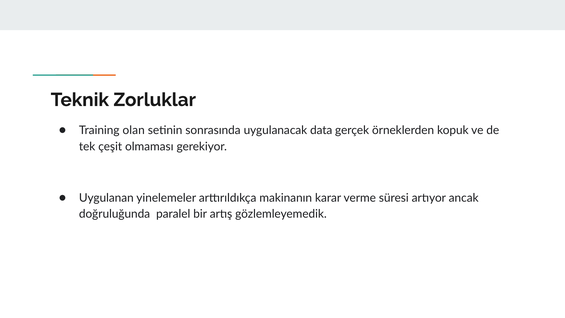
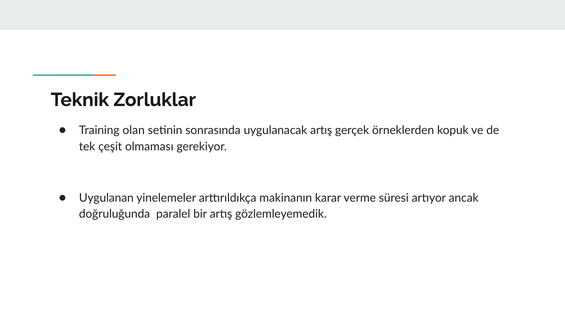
uygulanacak data: data -> artış (321, 130)
